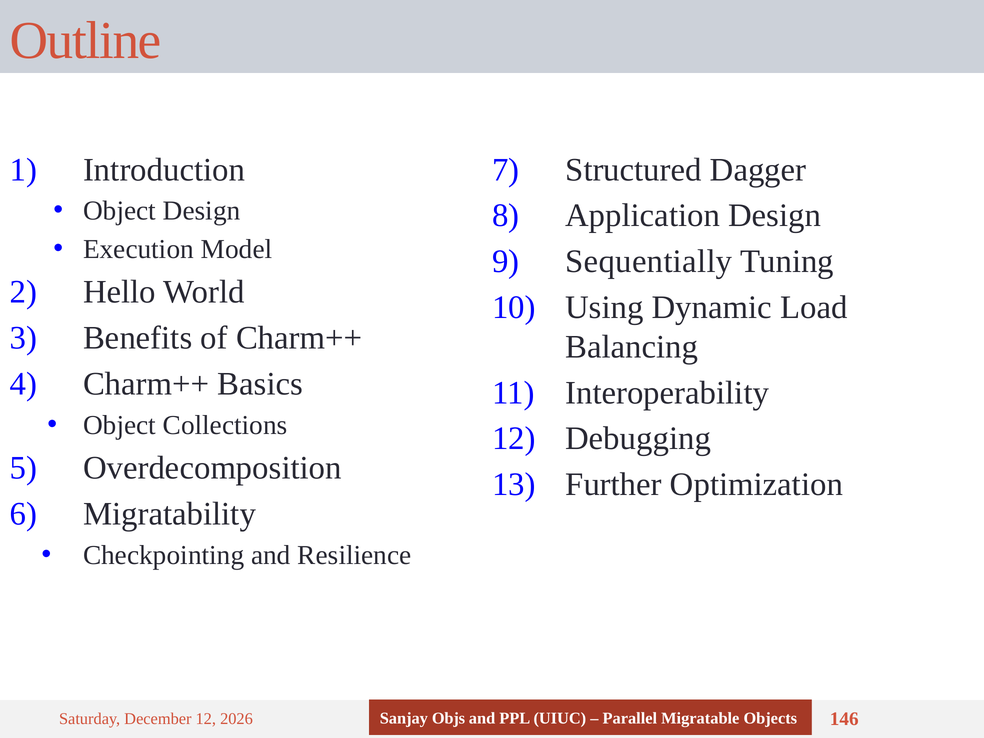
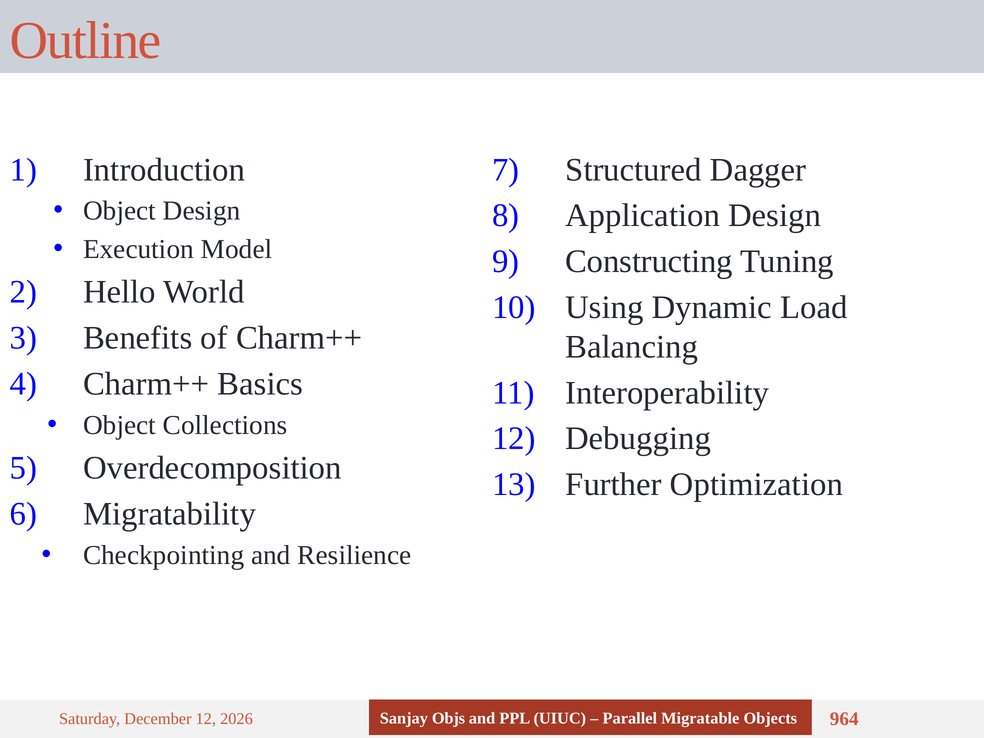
Sequentially: Sequentially -> Constructing (649, 262)
146: 146 -> 964 (844, 719)
